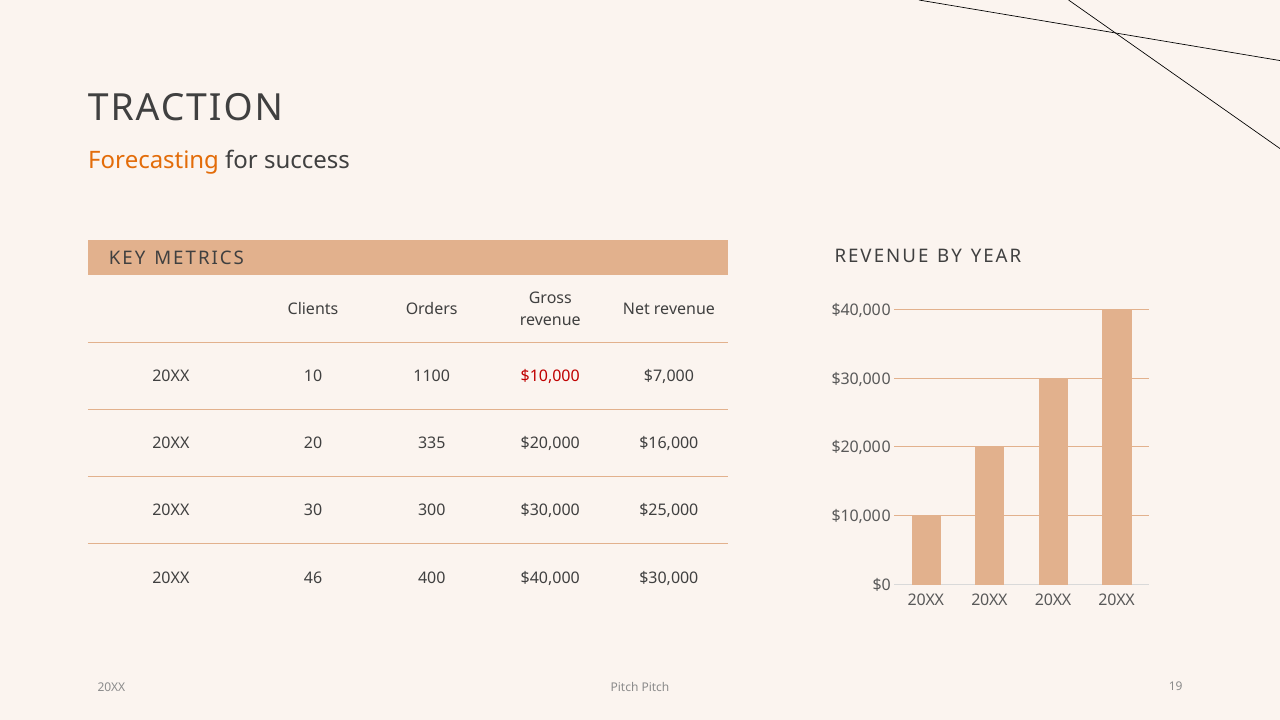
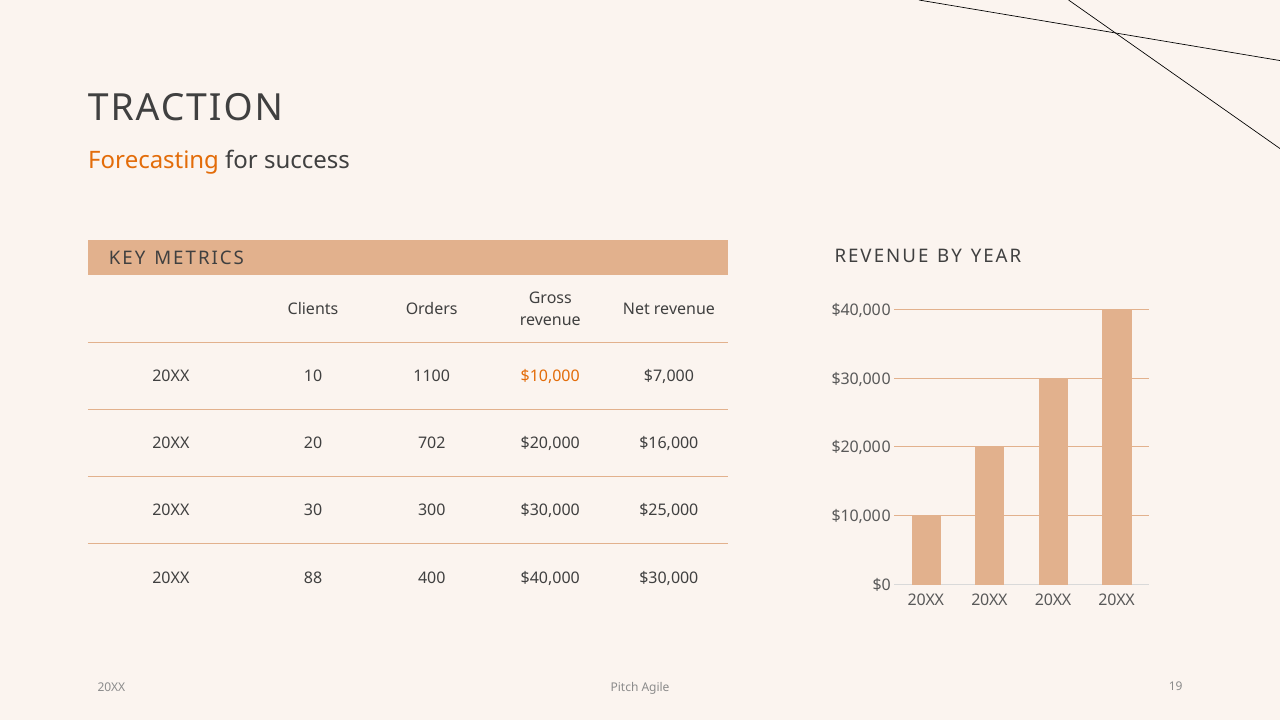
$10,000 colour: red -> orange (550, 377)
335: 335 -> 702 (432, 444)
46: 46 -> 88 (313, 578)
Pitch Pitch: Pitch -> Agile (655, 687)
